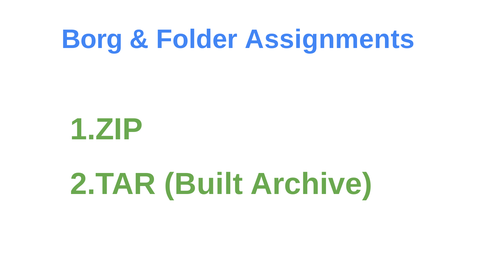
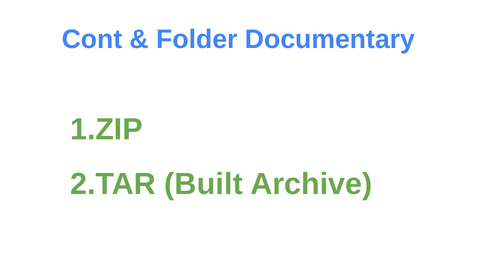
Borg: Borg -> Cont (92, 39)
Assignments: Assignments -> Documentary (330, 39)
